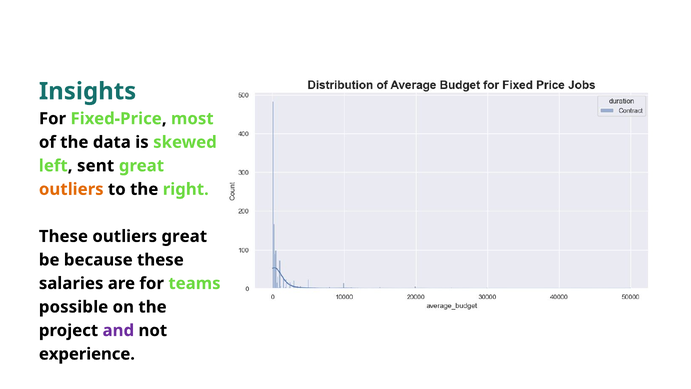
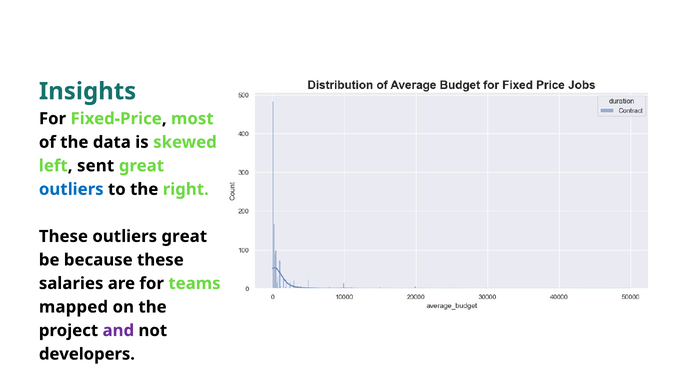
outliers colour: orange -> blue (71, 189)
possible: possible -> mapped (73, 307)
experience: experience -> developers (87, 354)
